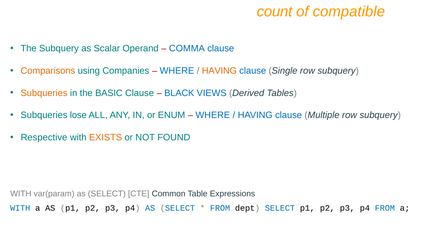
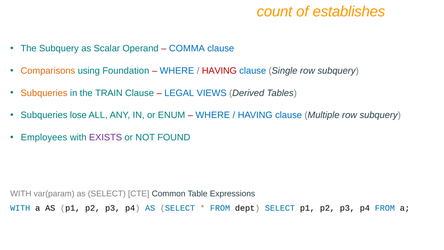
compatible: compatible -> establishes (349, 12)
Companies: Companies -> Foundation (126, 71)
HAVING colour: orange -> red (219, 71)
BASIC: BASIC -> TRAIN (109, 93)
BLACK: BLACK -> LEGAL (179, 93)
Respective: Respective -> Employees (44, 137)
EXISTS colour: orange -> purple (106, 137)
